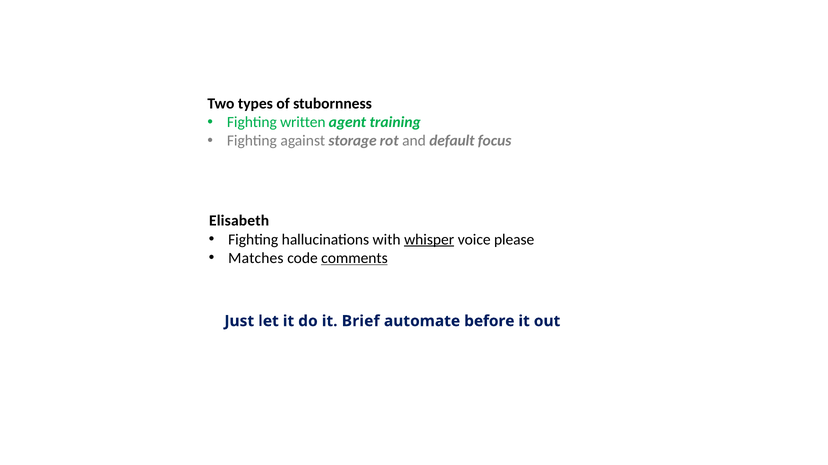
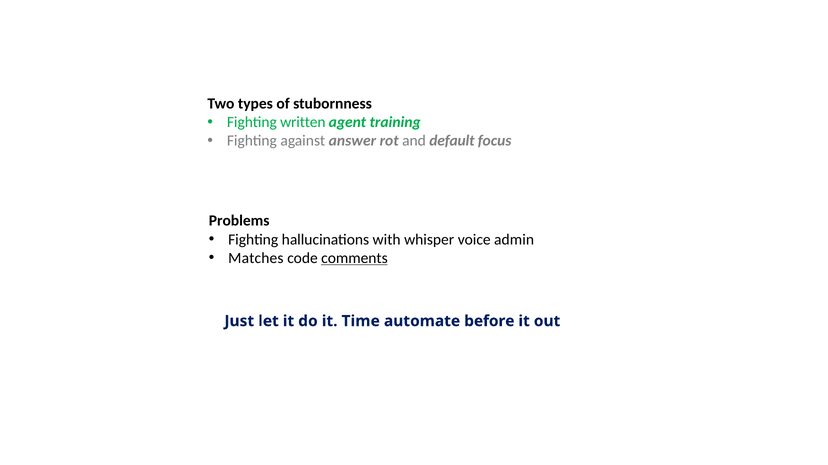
storage: storage -> answer (352, 141)
Elisabeth: Elisabeth -> Problems (239, 221)
whisper underline: present -> none (429, 240)
please: please -> admin (514, 240)
Brief: Brief -> Time (361, 322)
